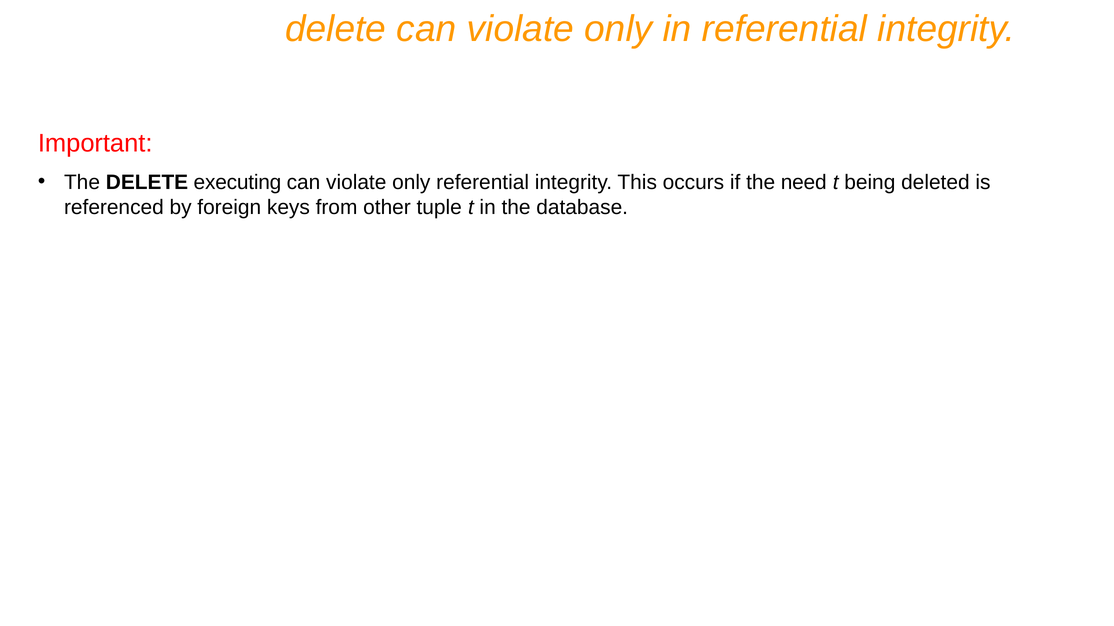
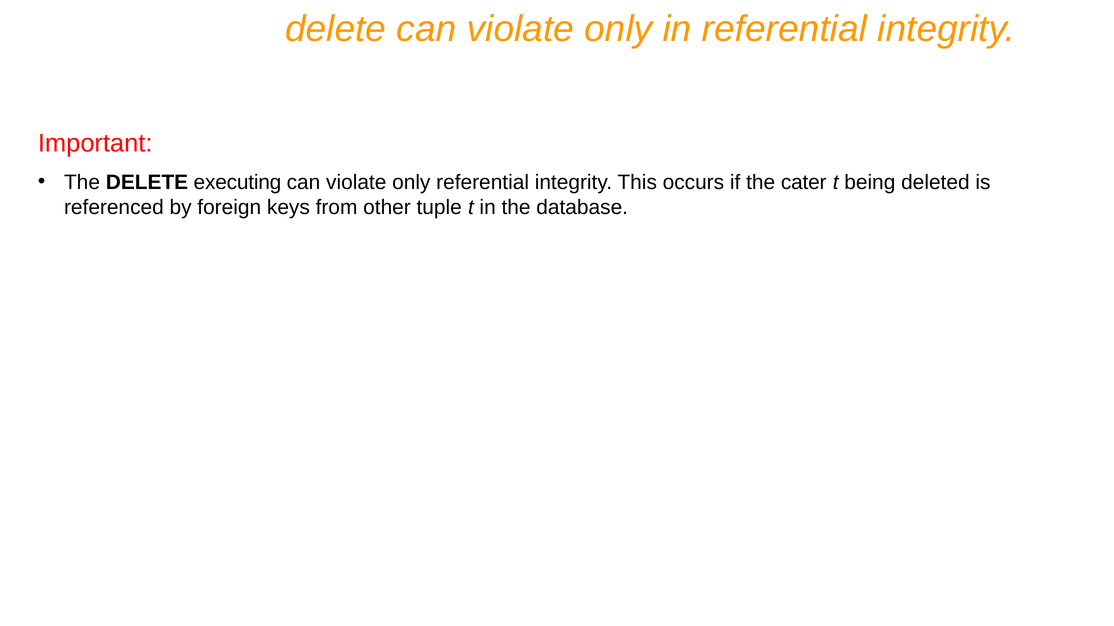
need: need -> cater (804, 182)
